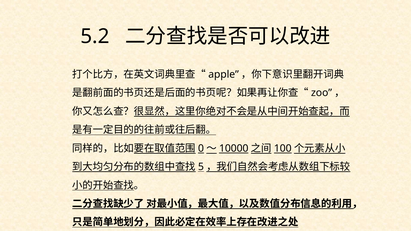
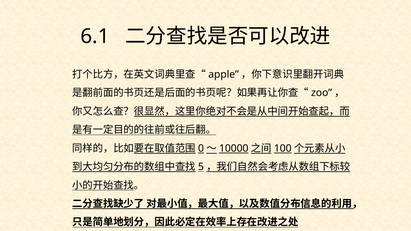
5.2: 5.2 -> 6.1 (95, 37)
